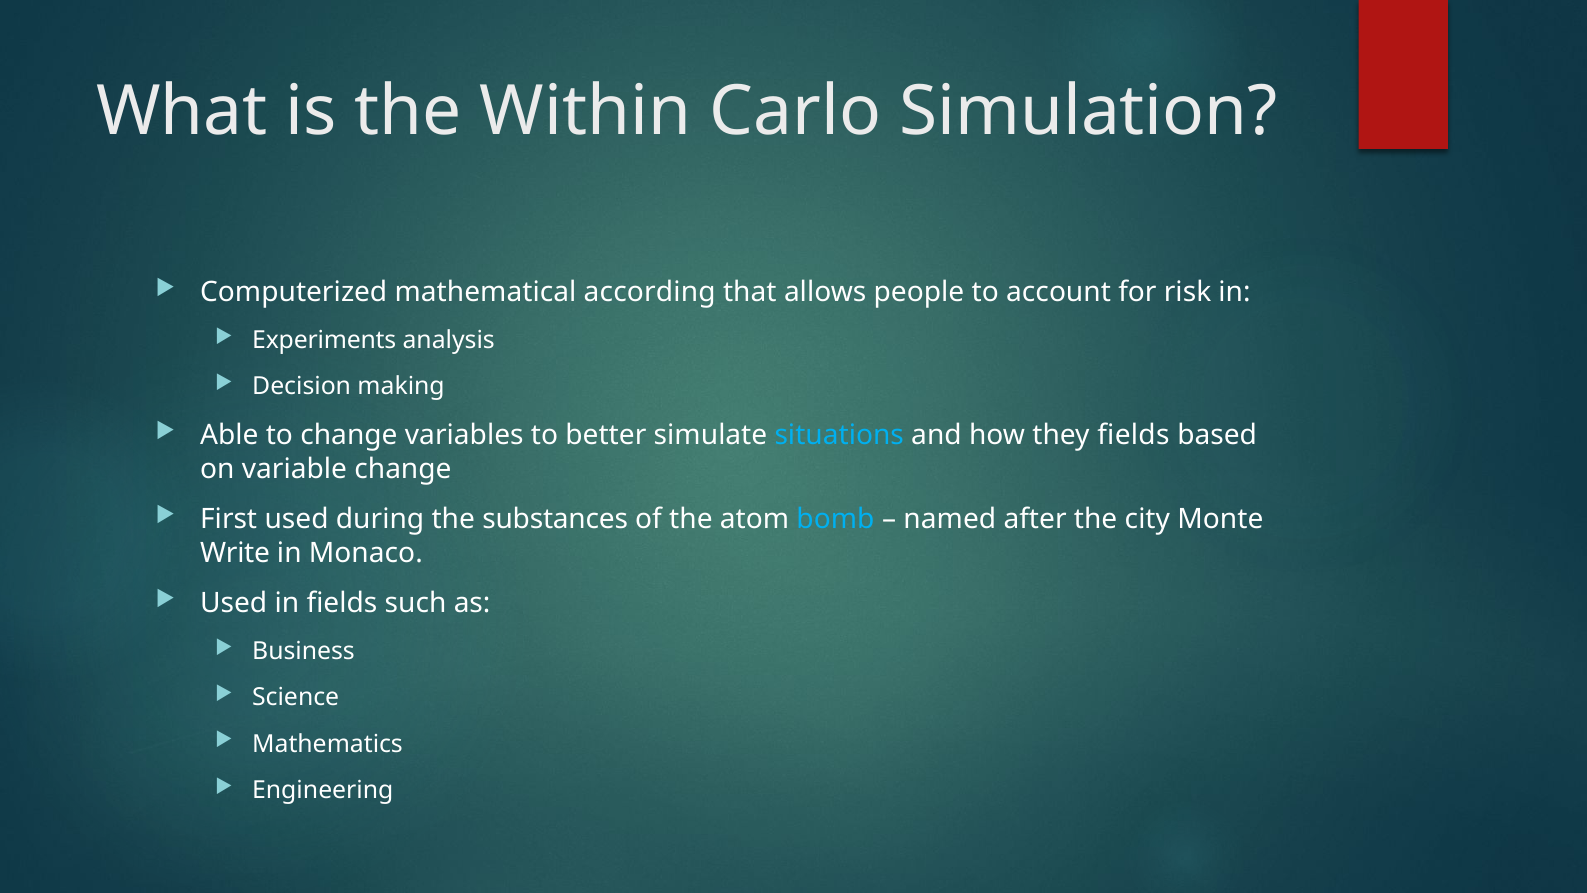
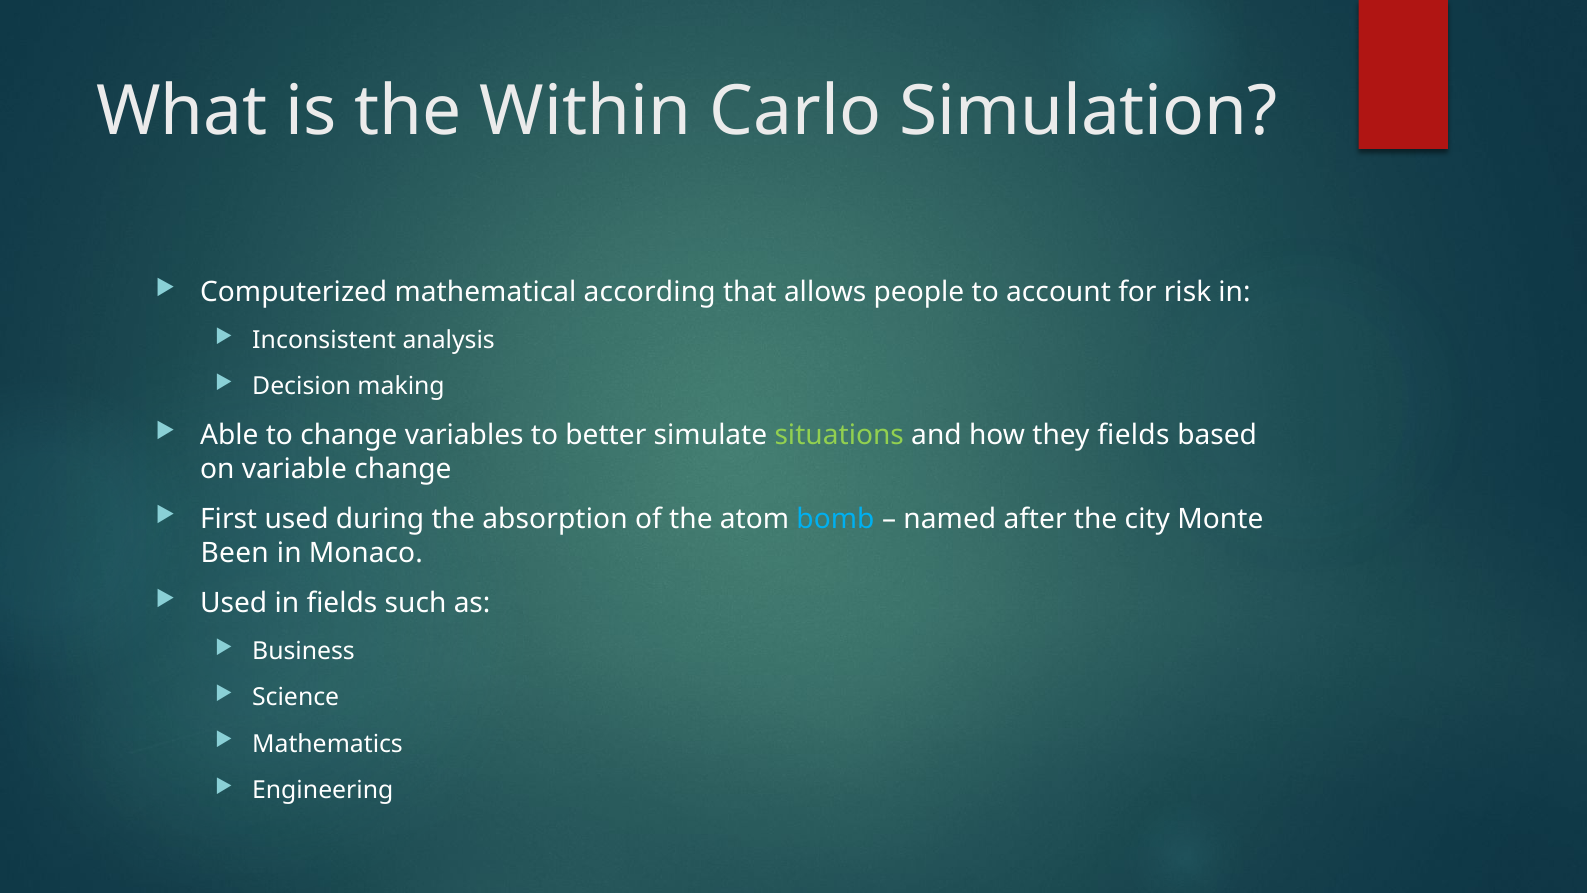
Experiments: Experiments -> Inconsistent (324, 340)
situations colour: light blue -> light green (839, 435)
substances: substances -> absorption (555, 519)
Write: Write -> Been (235, 553)
